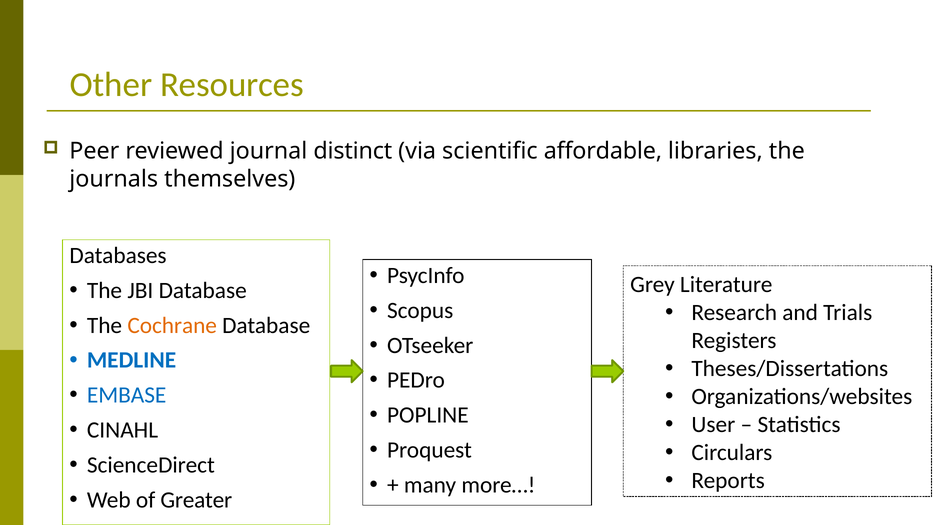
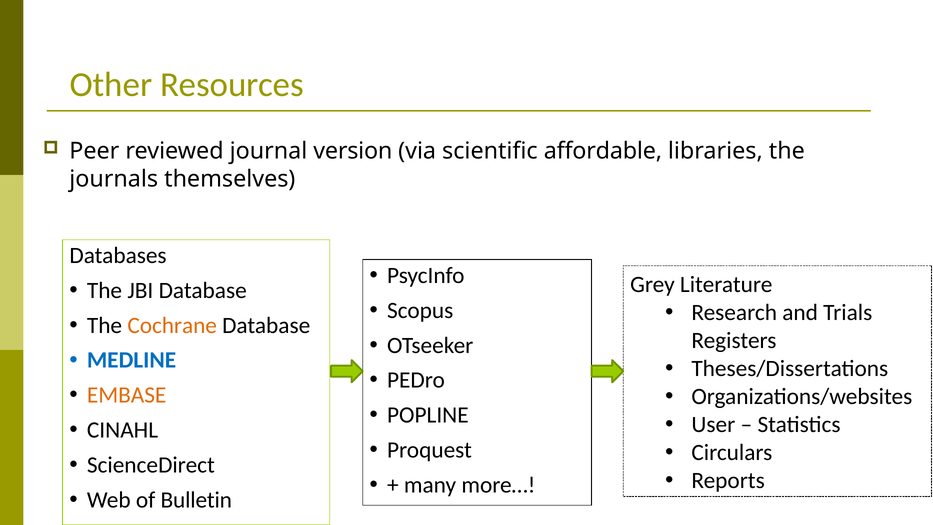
distinct: distinct -> version (353, 151)
EMBASE colour: blue -> orange (127, 395)
Greater: Greater -> Bulletin (196, 500)
